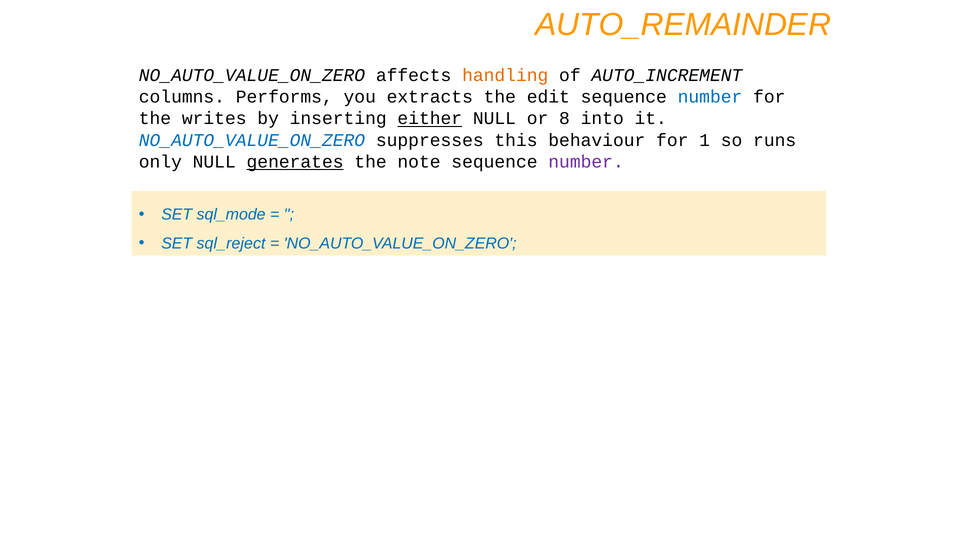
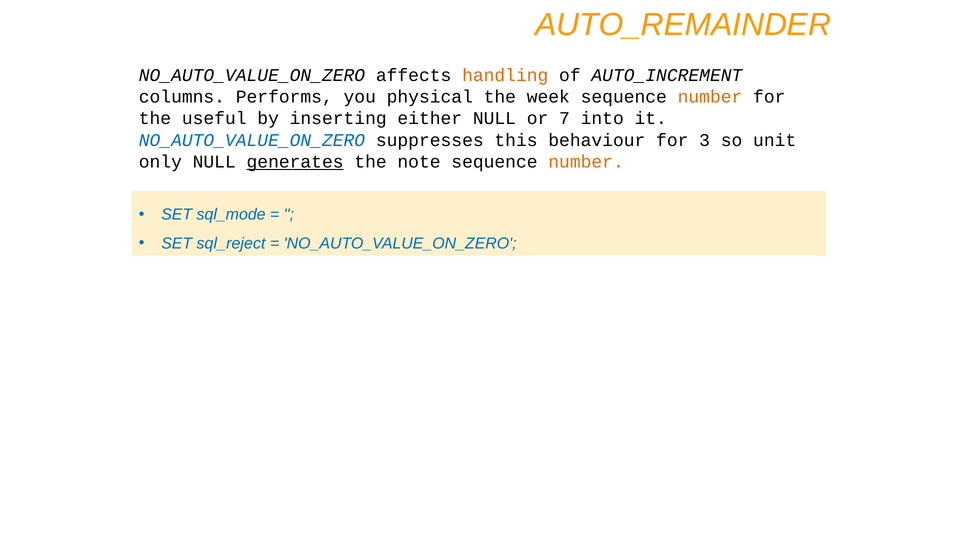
extracts: extracts -> physical (430, 97)
edit: edit -> week (548, 97)
number colour: blue -> orange (710, 97)
writes: writes -> useful (214, 119)
either underline: present -> none (430, 119)
8: 8 -> 7 (565, 119)
1: 1 -> 3 (705, 140)
runs: runs -> unit (775, 140)
number colour: purple -> orange (586, 162)
